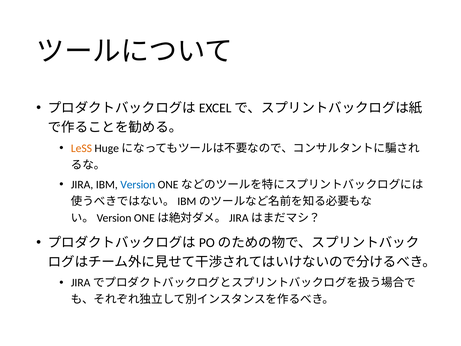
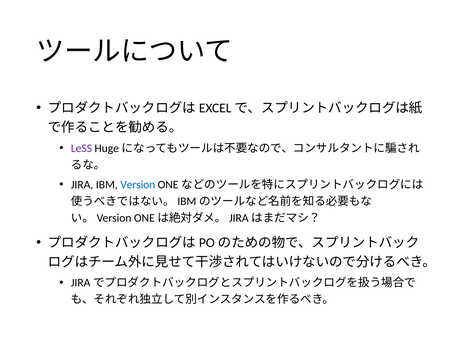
LeSS colour: orange -> purple (81, 148)
